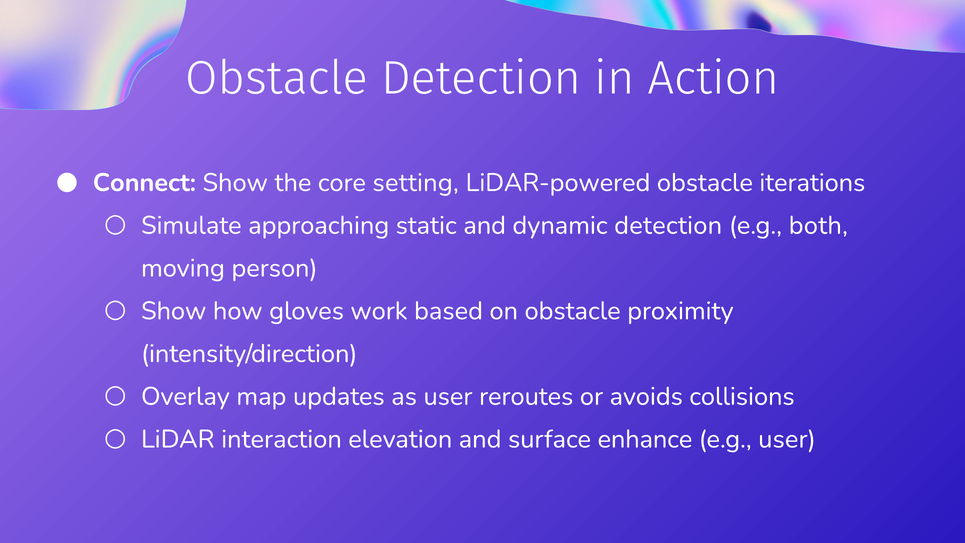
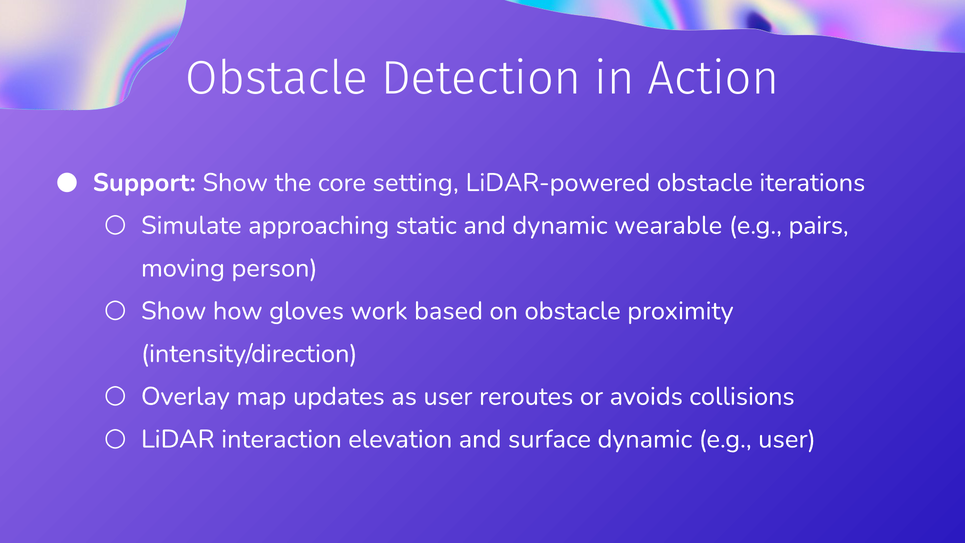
Connect: Connect -> Support (144, 183)
dynamic detection: detection -> wearable (668, 225)
both: both -> pairs (819, 225)
surface enhance: enhance -> dynamic (645, 439)
